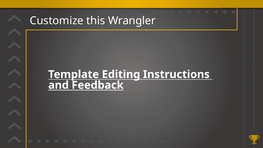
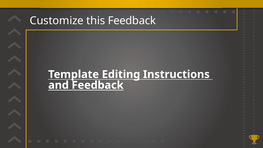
this Wrangler: Wrangler -> Feedback (132, 21)
